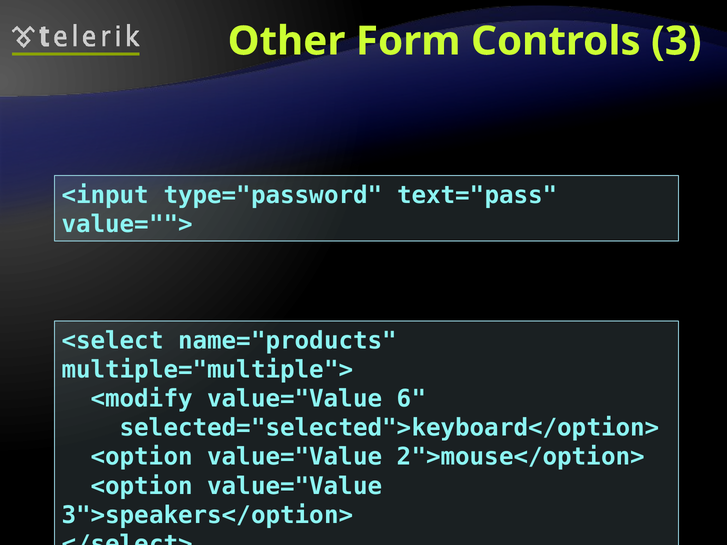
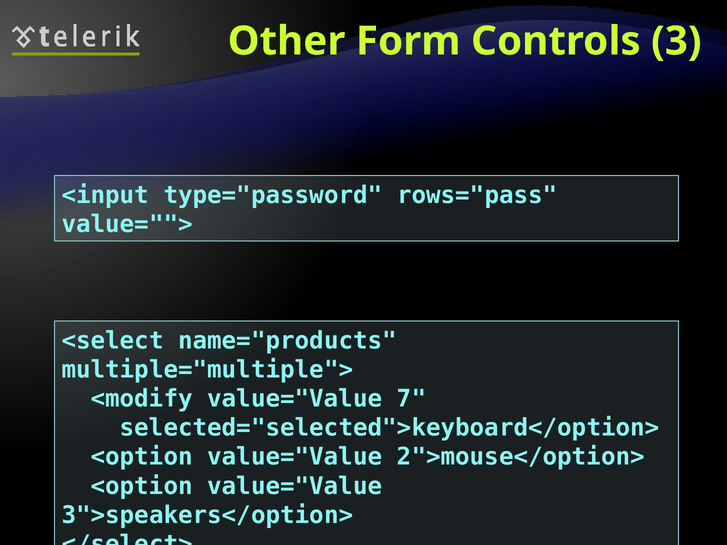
text="pass: text="pass -> rows="pass (477, 195)
6: 6 -> 7 (412, 399)
